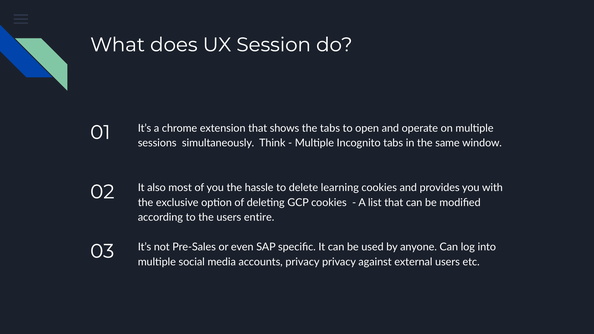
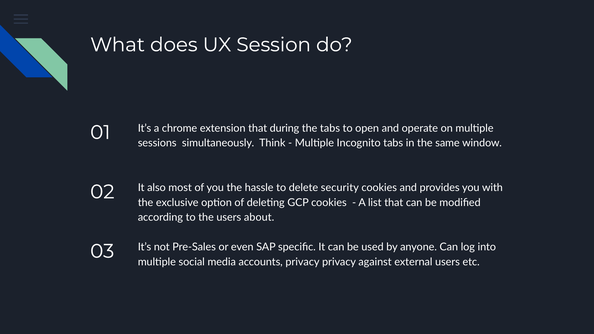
shows: shows -> during (284, 128)
learning: learning -> security (340, 188)
entire: entire -> about (259, 217)
